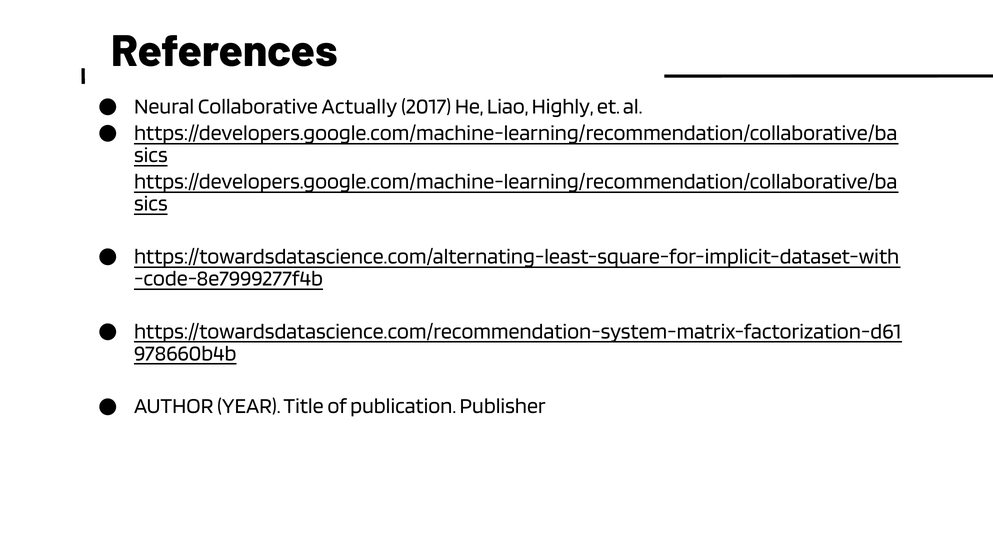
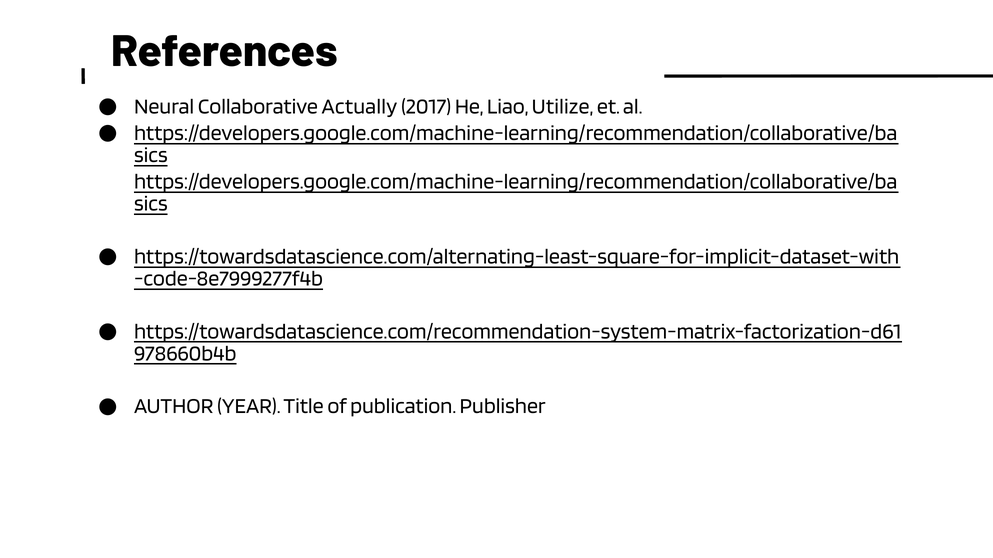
Highly: Highly -> Utilize (563, 107)
